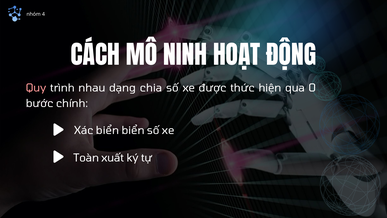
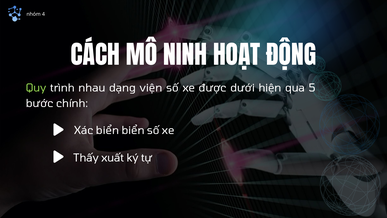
Quy colour: pink -> light green (36, 88)
chia: chia -> viện (151, 88)
thức: thức -> dưới (243, 88)
0: 0 -> 5 (312, 88)
Toàn: Toàn -> Thấy (86, 158)
